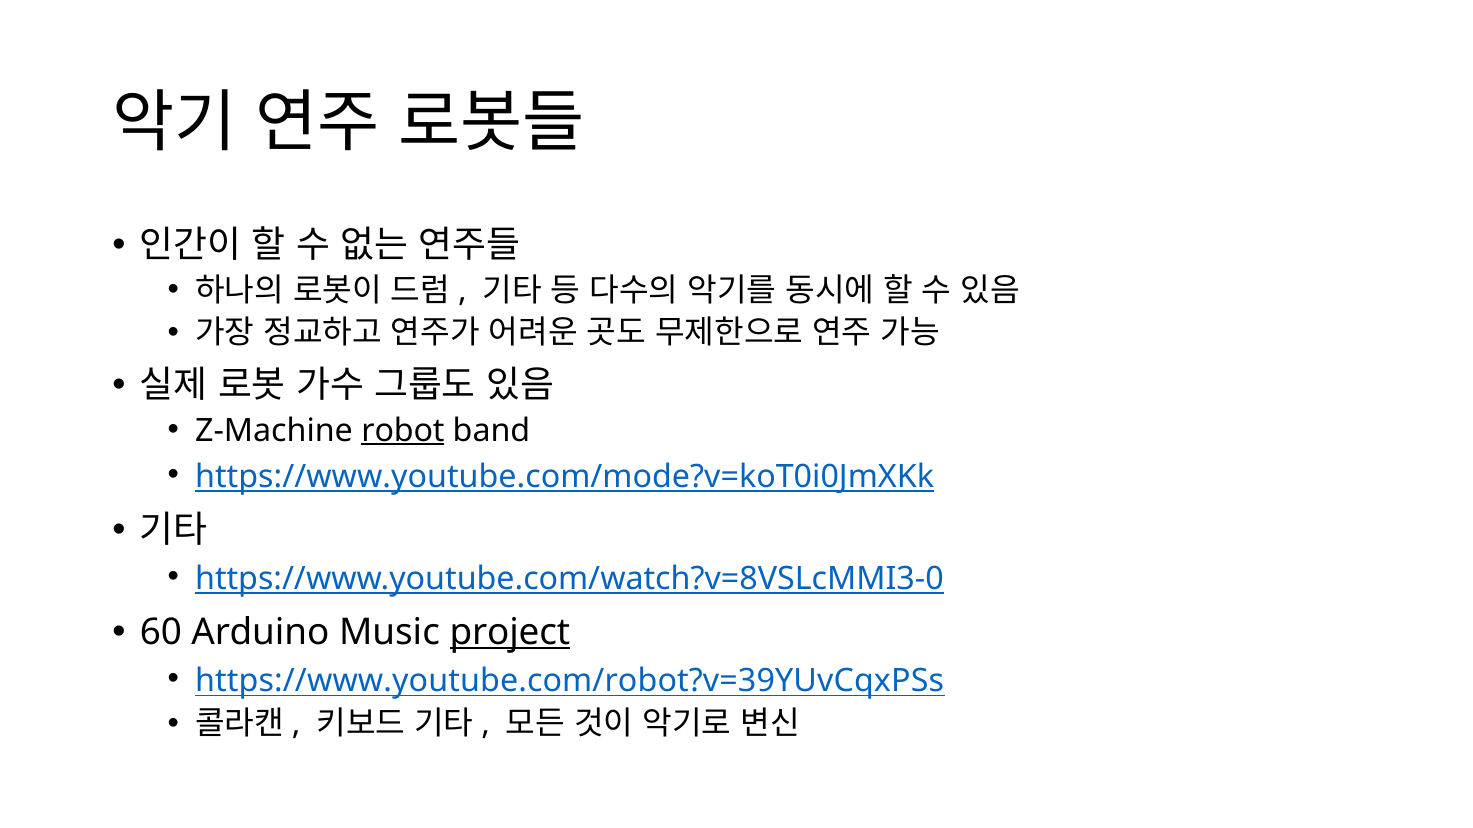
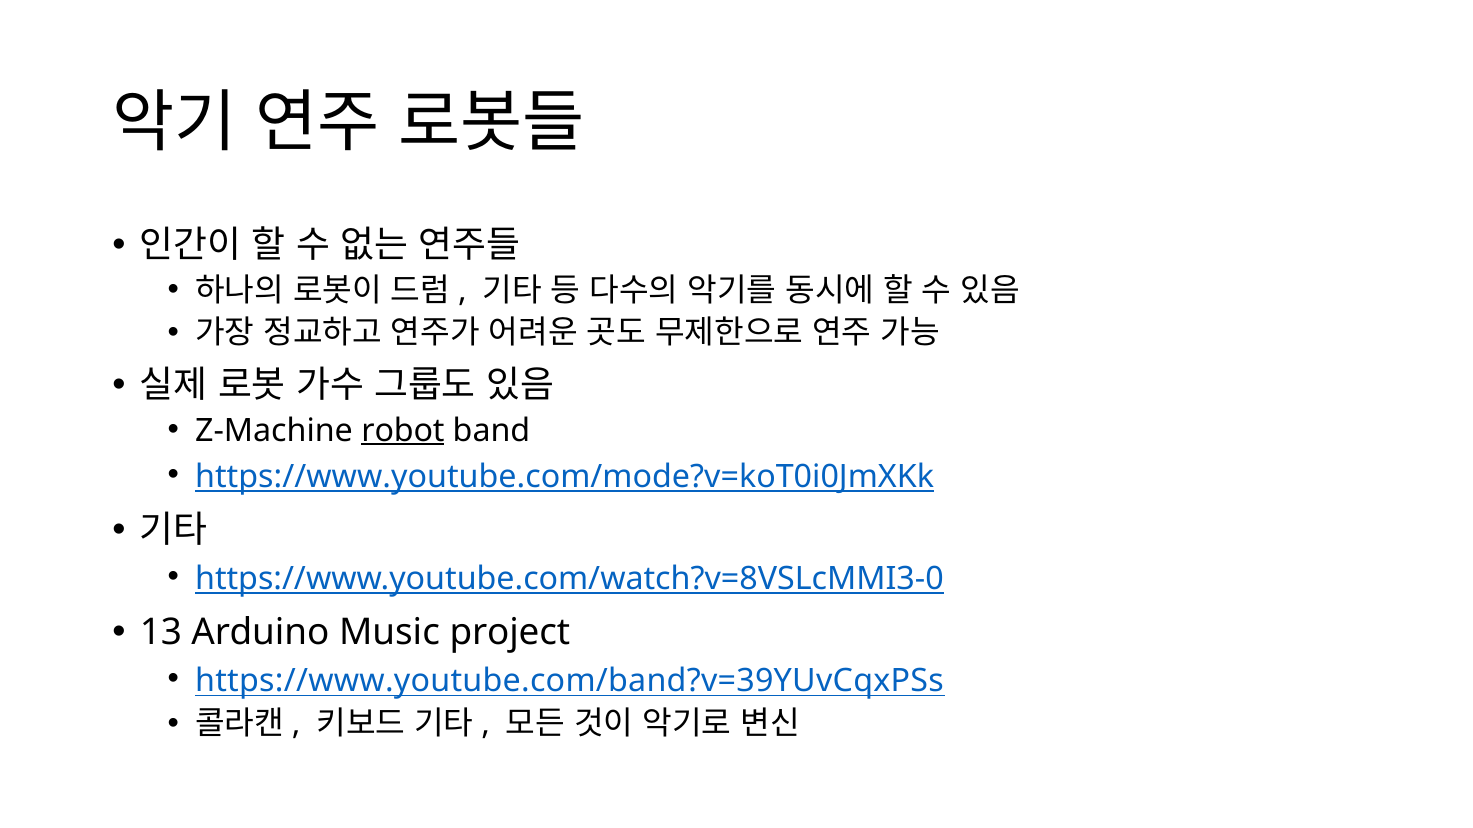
60: 60 -> 13 (161, 633)
project underline: present -> none (510, 633)
https://www.youtube.com/robot?v=39YUvCqxPSs: https://www.youtube.com/robot?v=39YUvCqxPSs -> https://www.youtube.com/band?v=39YUvCqxPSs (570, 681)
